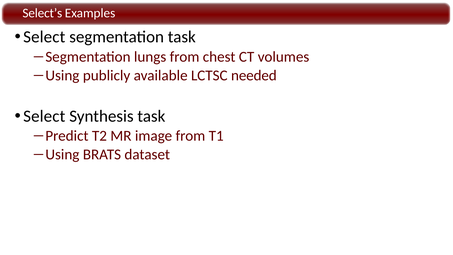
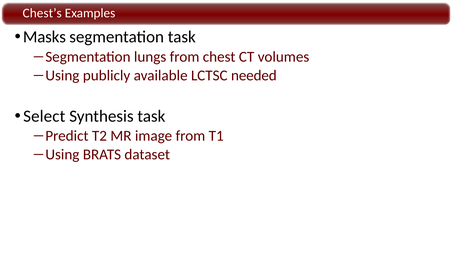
Select’s: Select’s -> Chest’s (42, 13)
Select: Select -> Masks (44, 37)
